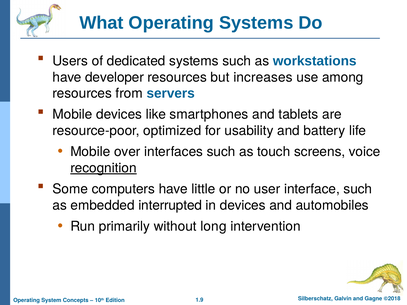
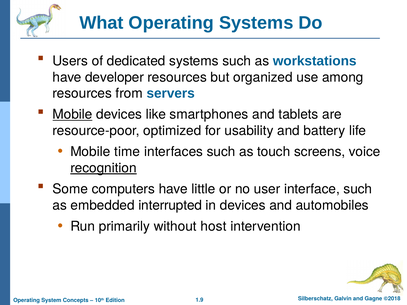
increases: increases -> organized (263, 77)
Mobile underline: none -> present (73, 115)
over: over -> time (127, 152)
long: long -> host (214, 227)
